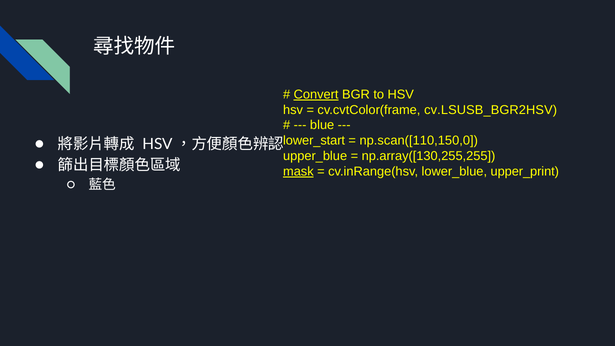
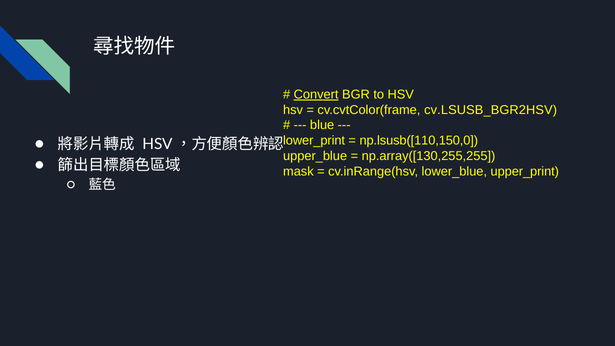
lower_start: lower_start -> lower_print (314, 141)
np.scan([110,150,0: np.scan([110,150,0 -> np.lsusb([110,150,0 (419, 141)
mask underline: present -> none (298, 171)
